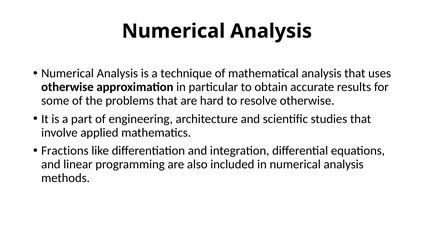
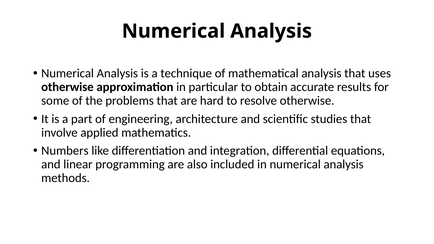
Fractions: Fractions -> Numbers (65, 151)
